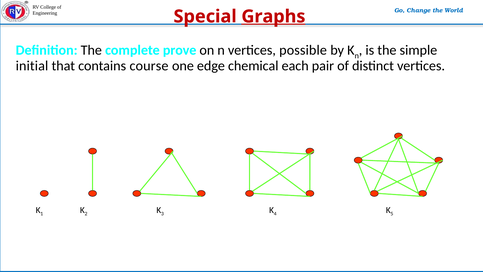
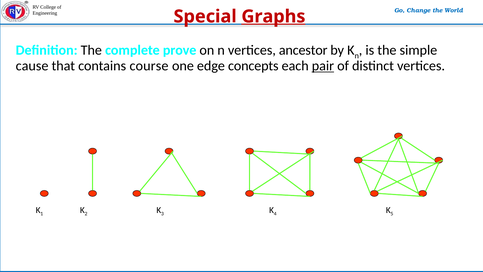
possible: possible -> ancestor (303, 50)
initial: initial -> cause (32, 66)
chemical: chemical -> concepts (253, 66)
pair underline: none -> present (323, 66)
